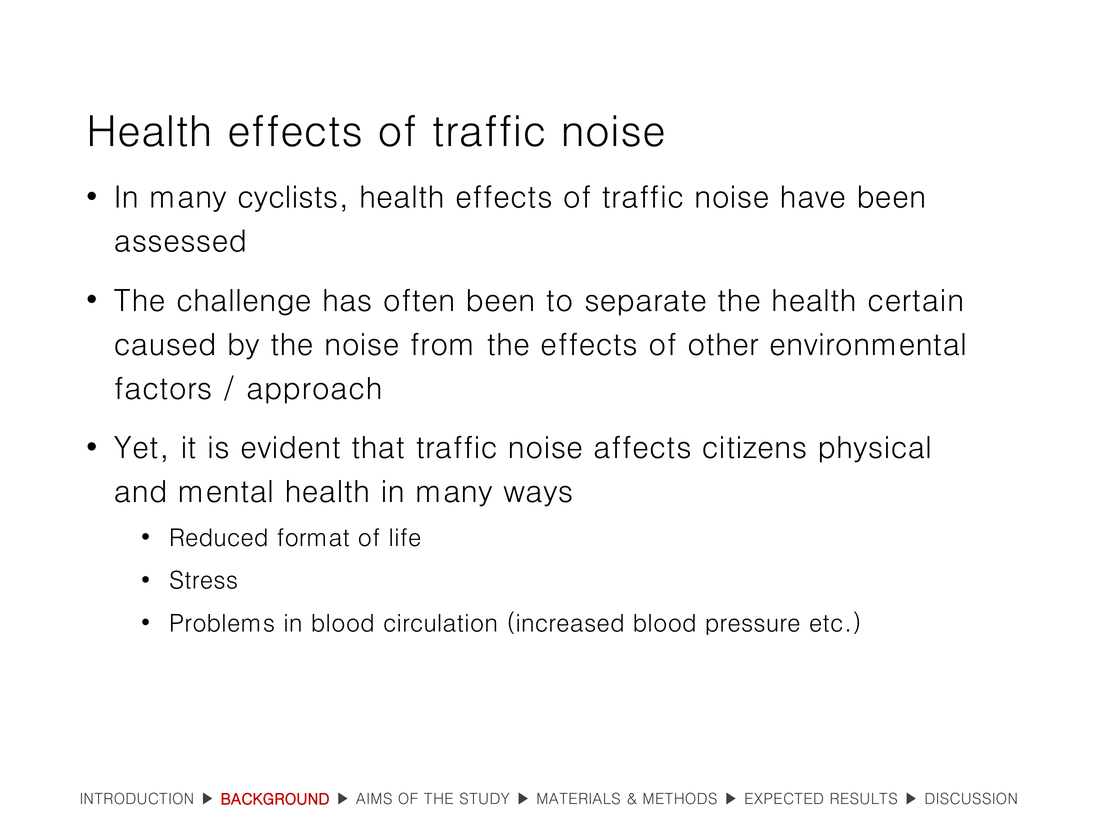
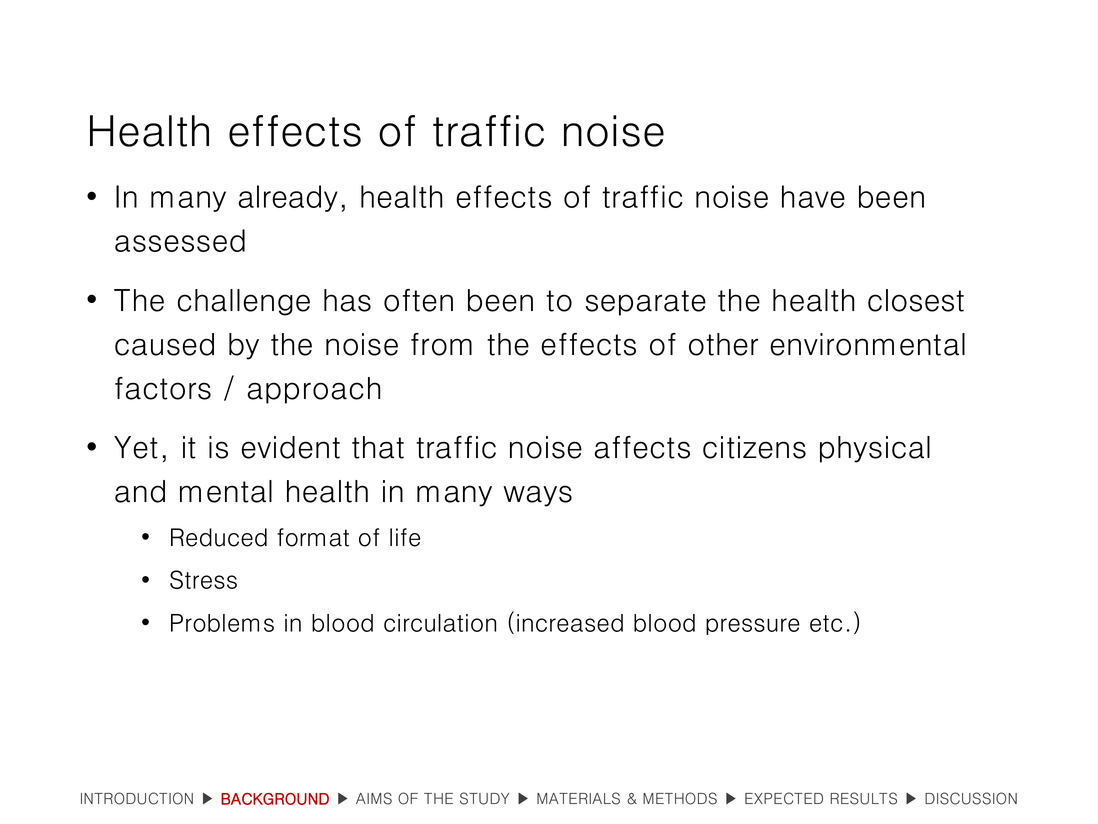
cyclists: cyclists -> already (293, 198)
certain: certain -> closest (916, 301)
